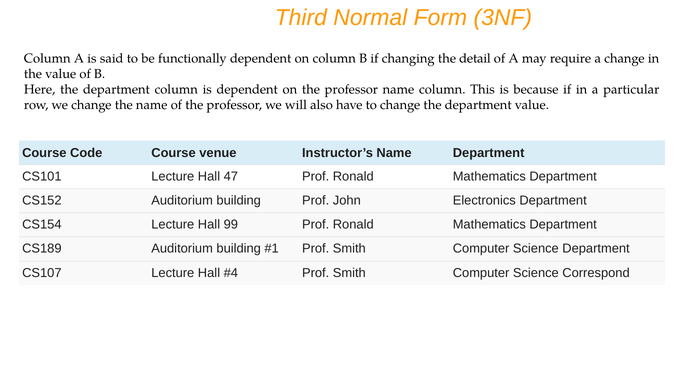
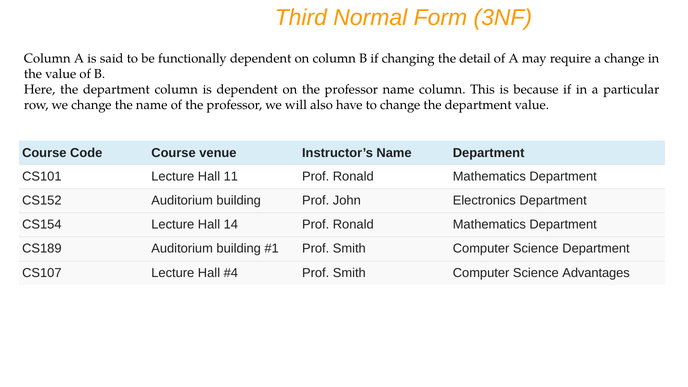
47: 47 -> 11 (231, 176)
99: 99 -> 14 (231, 225)
Correspond: Correspond -> Advantages (596, 273)
